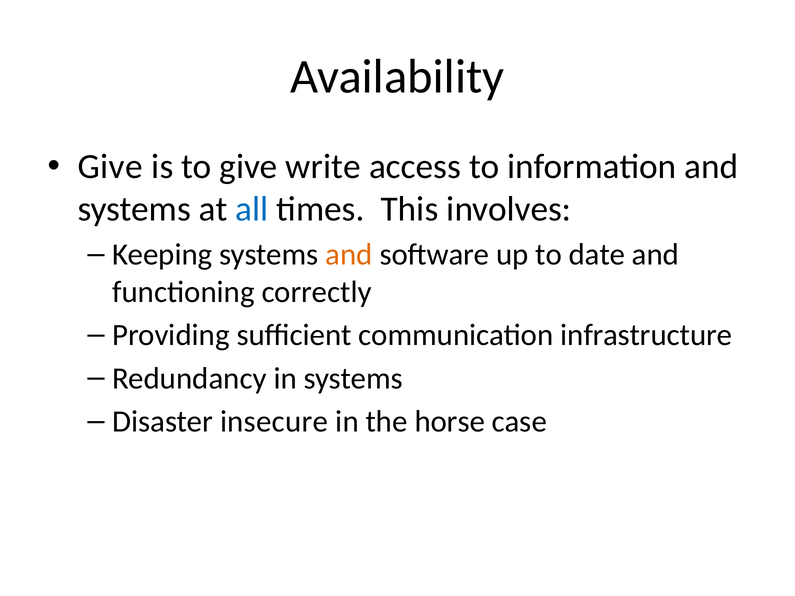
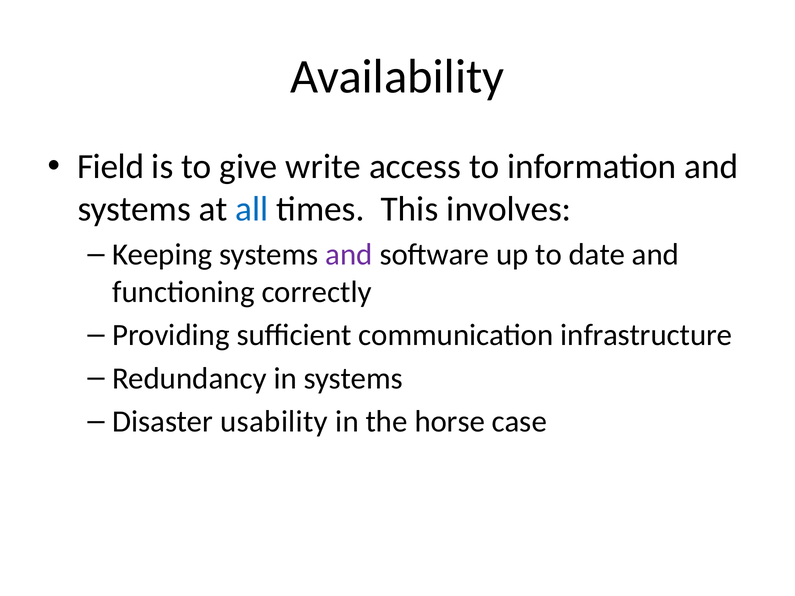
Give: Give -> Field (111, 167)
and colour: orange -> purple (349, 255)
insecure: insecure -> usability (274, 422)
